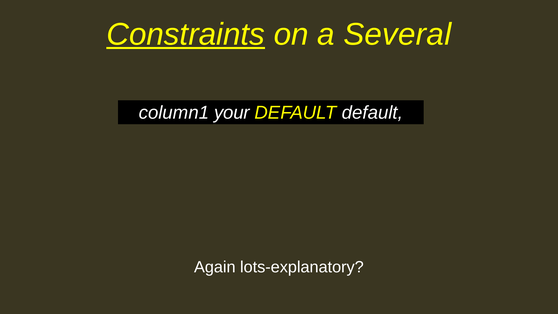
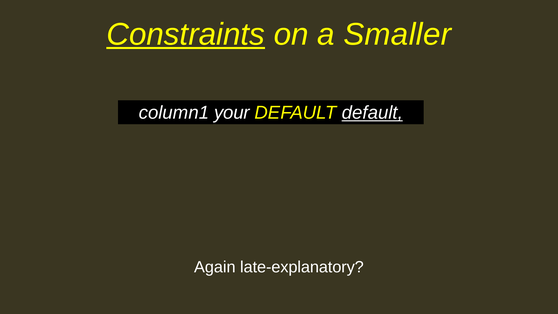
Several: Several -> Smaller (397, 35)
default underline: none -> present (372, 113)
lots-explanatory: lots-explanatory -> late-explanatory (302, 267)
